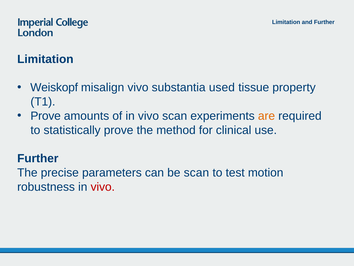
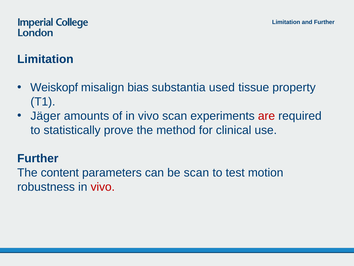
misalign vivo: vivo -> bias (138, 87)
Prove: Prove -> Jäger (45, 116)
are colour: orange -> red (267, 116)
precise: precise -> content (60, 172)
